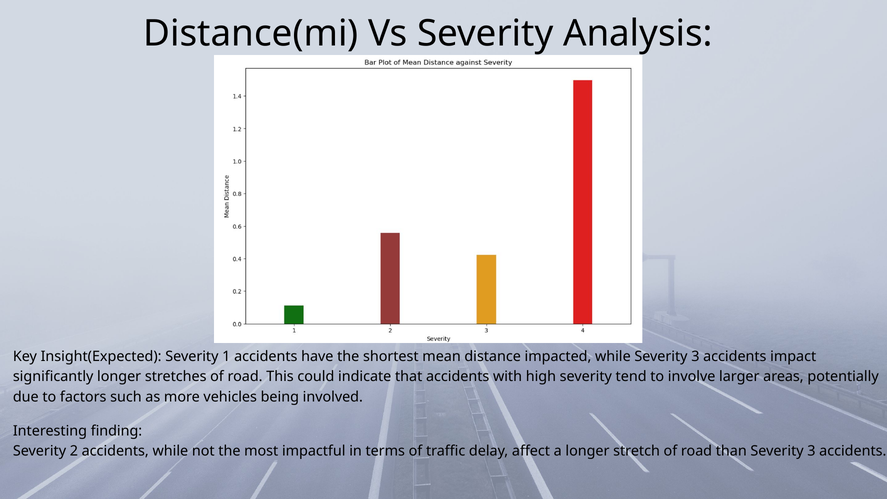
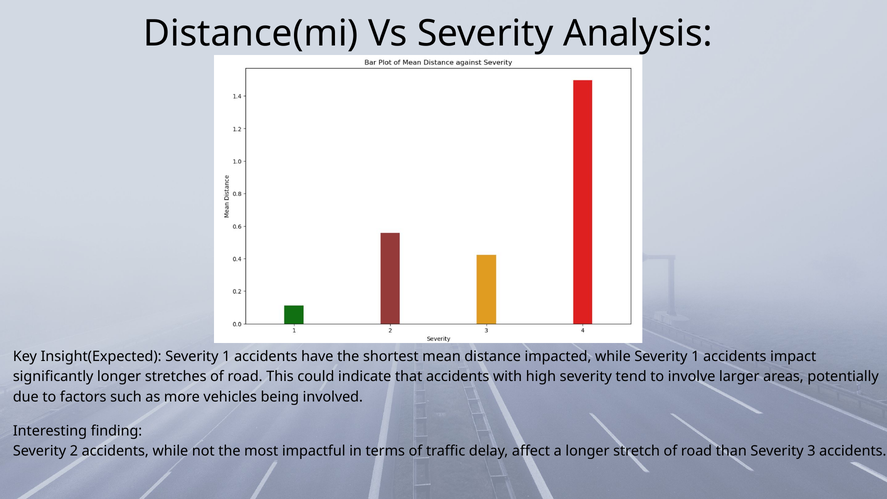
while Severity 3: 3 -> 1 (695, 357)
